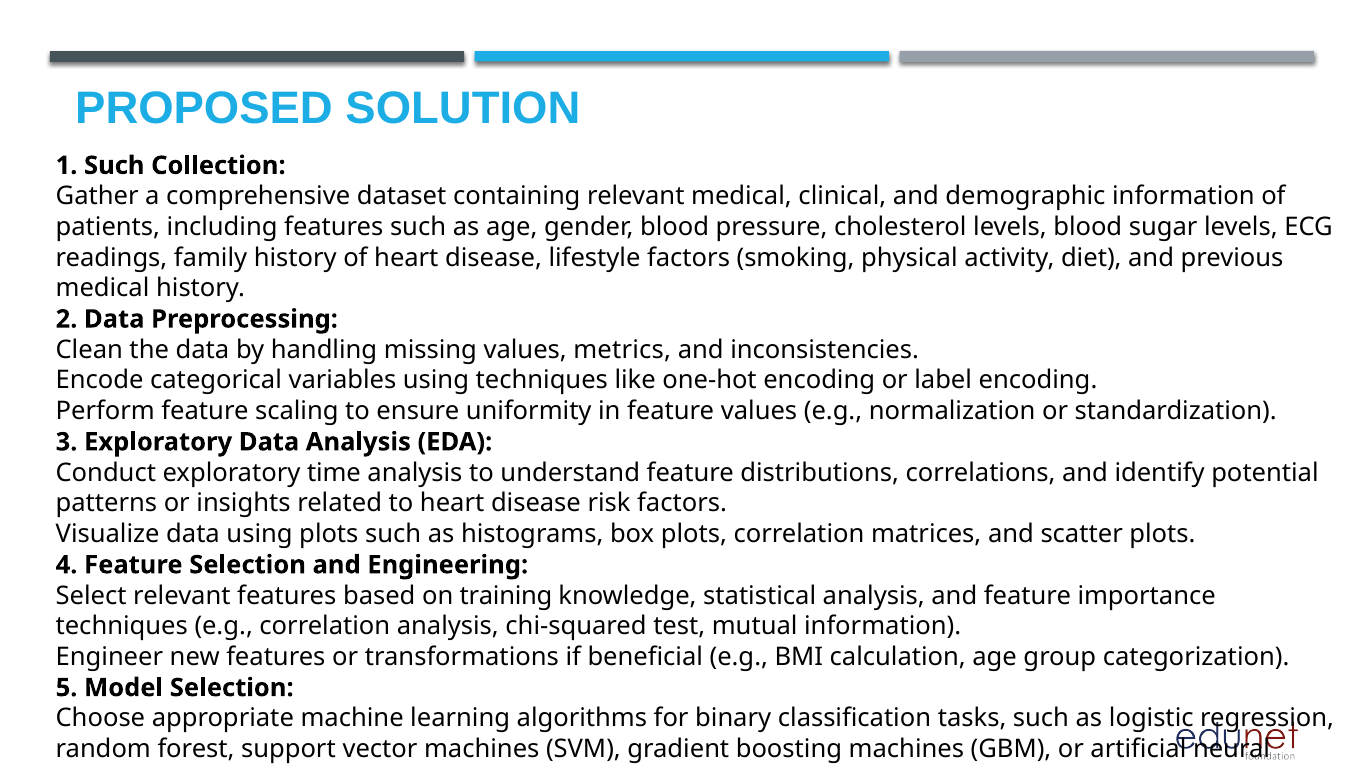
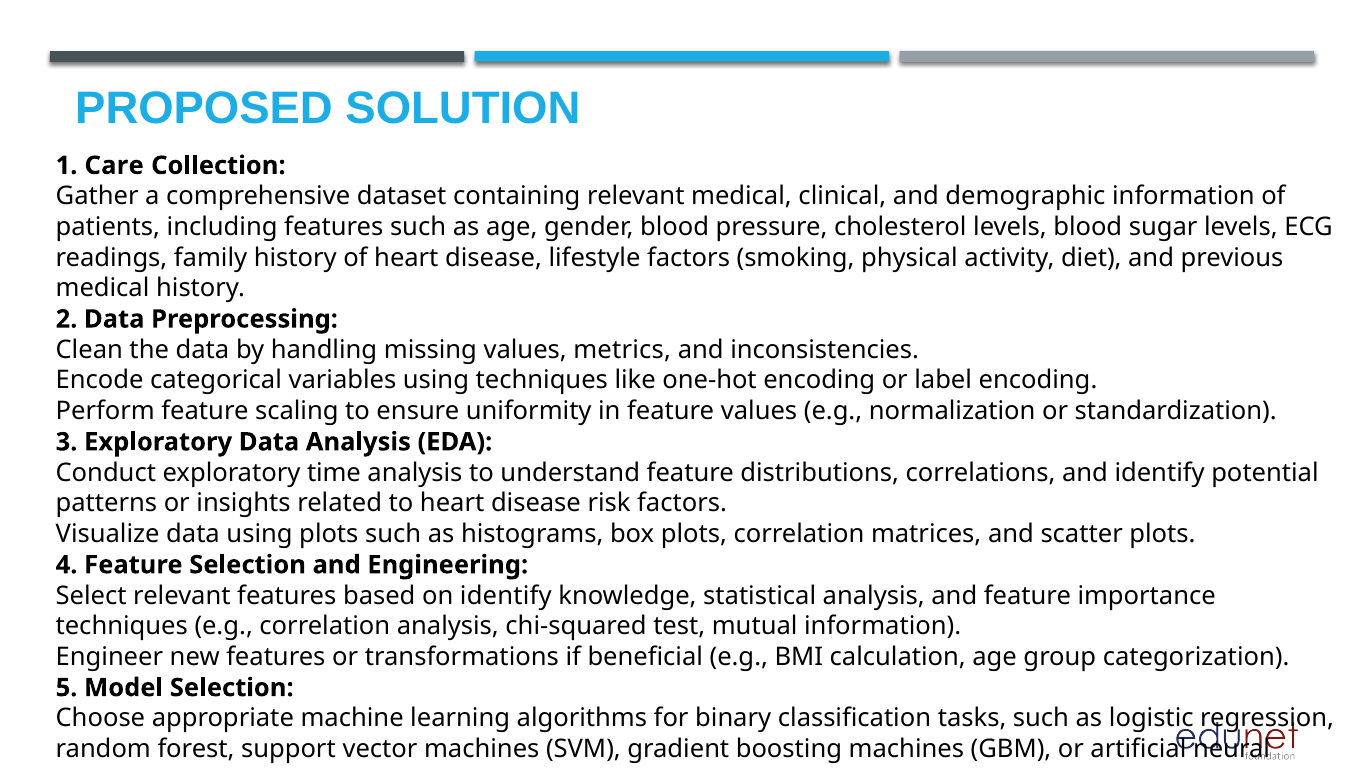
1 Such: Such -> Care (114, 165)
on training: training -> identify (506, 595)
